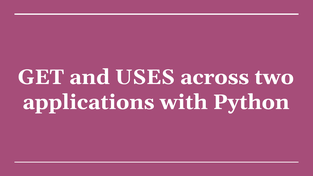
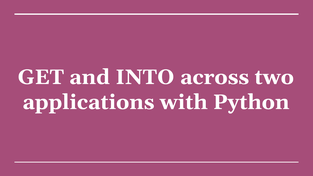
USES: USES -> INTO (145, 77)
